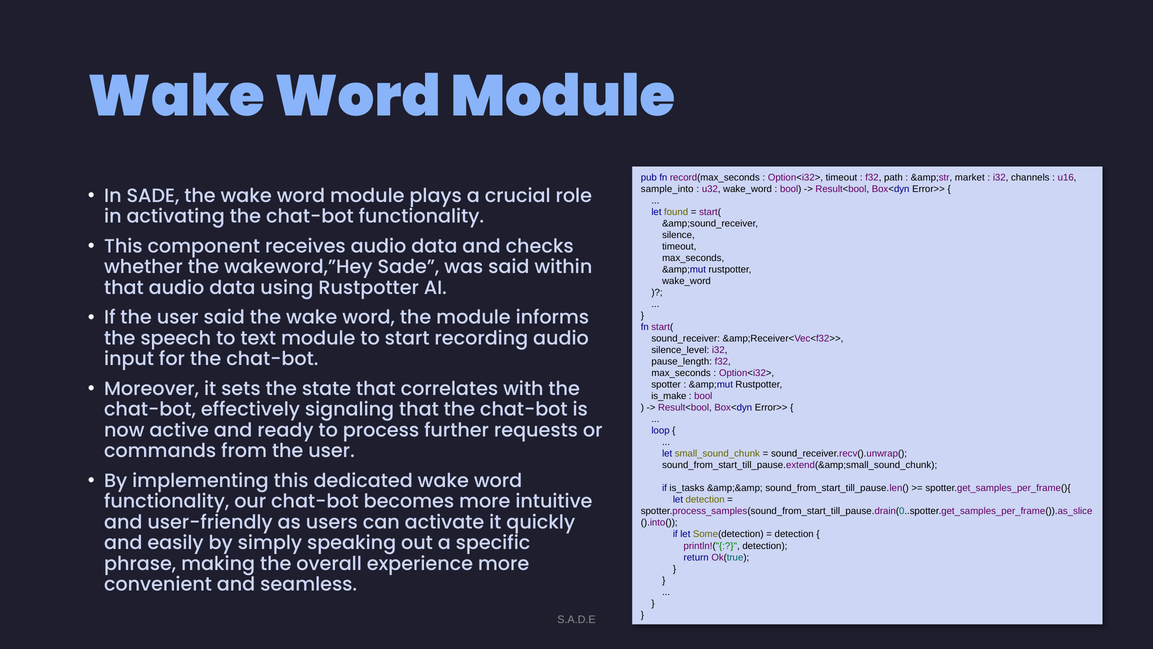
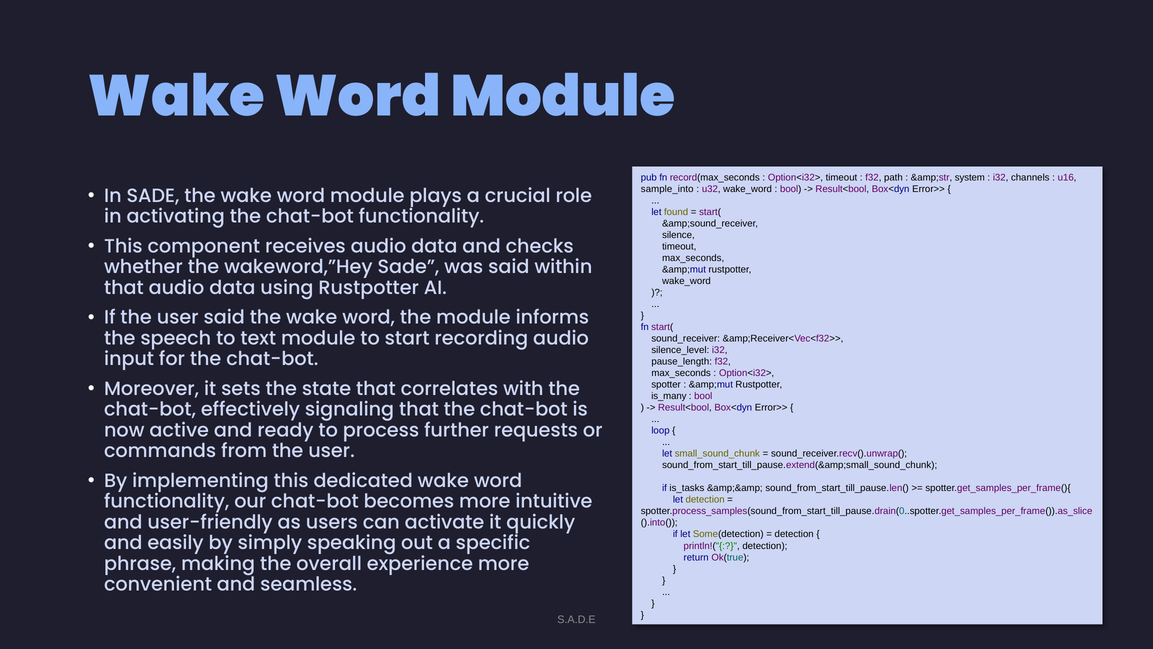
market: market -> system (970, 177)
is_make: is_make -> is_many (669, 396)
